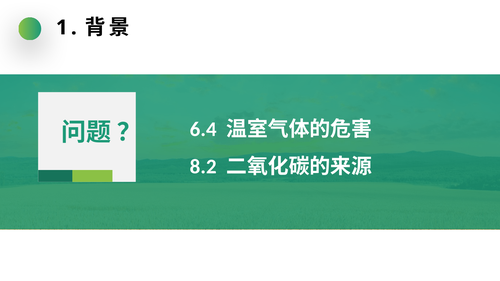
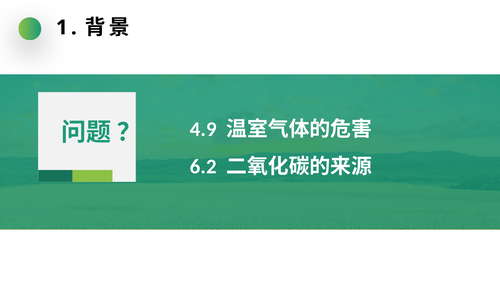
6.4: 6.4 -> 4.9 (203, 129)
8.2: 8.2 -> 6.2 (203, 167)
